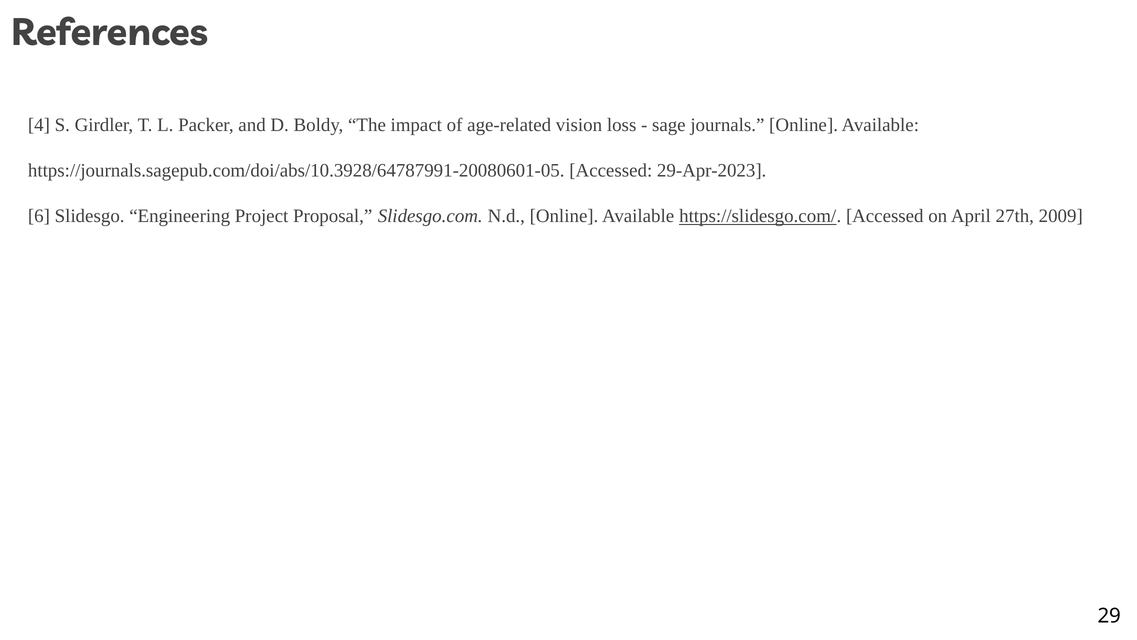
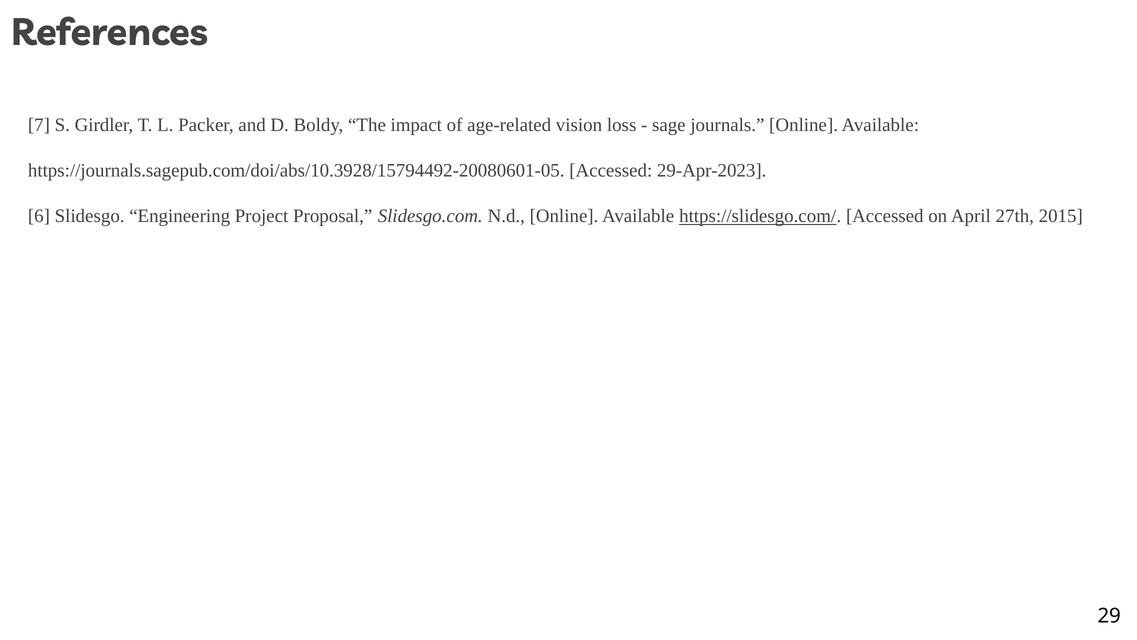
4: 4 -> 7 (39, 125)
https://journals.sagepub.com/doi/abs/10.3928/64787991-20080601-05: https://journals.sagepub.com/doi/abs/10.3928/64787991-20080601-05 -> https://journals.sagepub.com/doi/abs/10.3928/15794492-20080601-05 (296, 170)
2009: 2009 -> 2015 (1061, 216)
